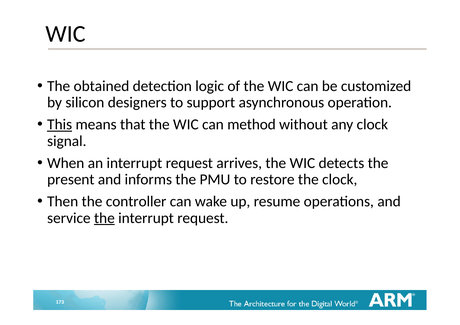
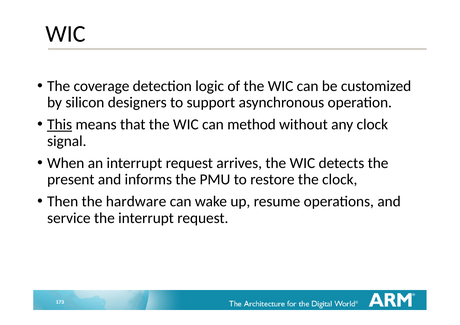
obtained: obtained -> coverage (102, 86)
controller: controller -> hardware (136, 202)
the underline: present -> none (104, 218)
